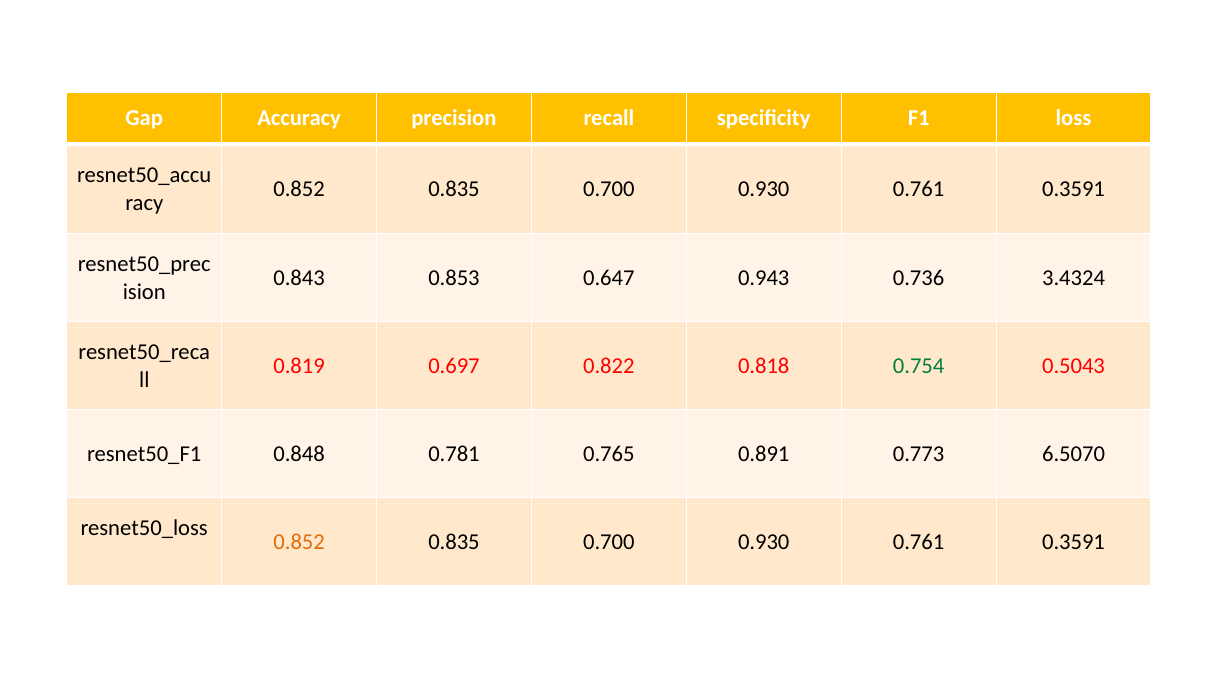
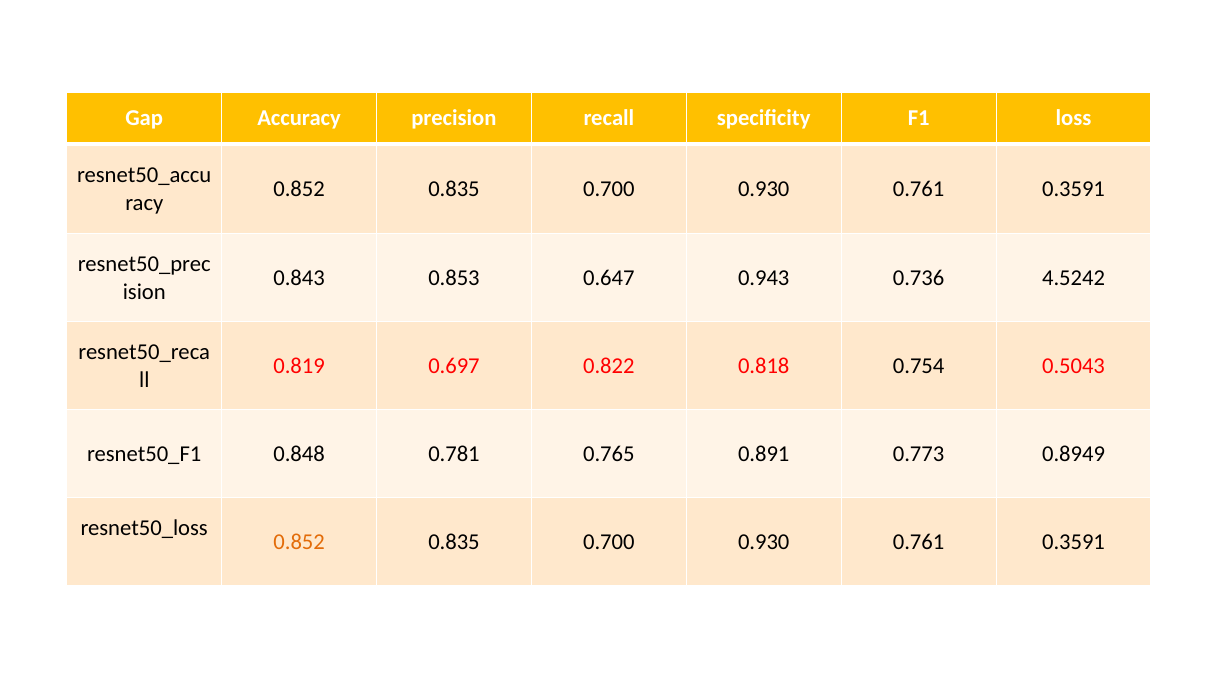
3.4324: 3.4324 -> 4.5242 (1074, 278)
0.754 colour: green -> black (919, 366)
6.5070: 6.5070 -> 0.8949 (1074, 454)
